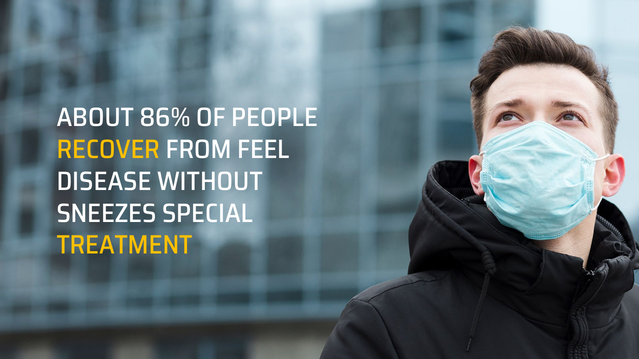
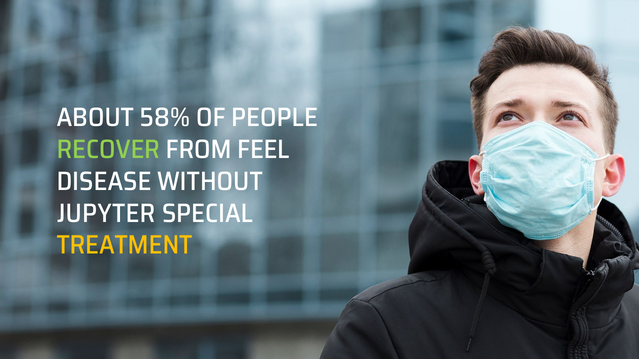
86%: 86% -> 58% (165, 118)
RECOVER colour: yellow -> light green (108, 150)
SNEEZES: SNEEZES -> JUPYTER (106, 214)
